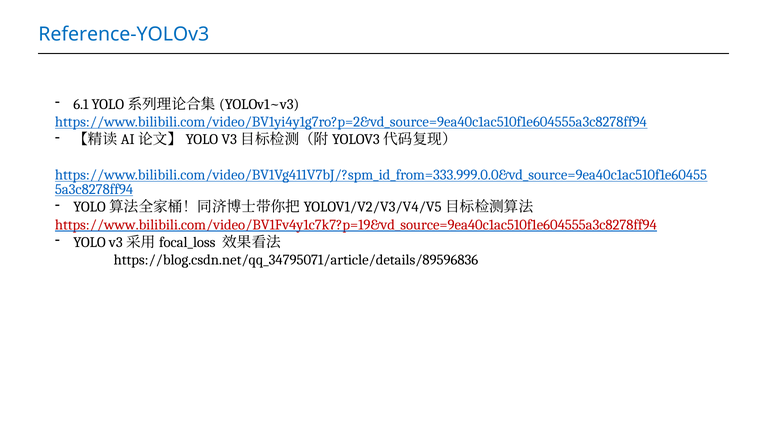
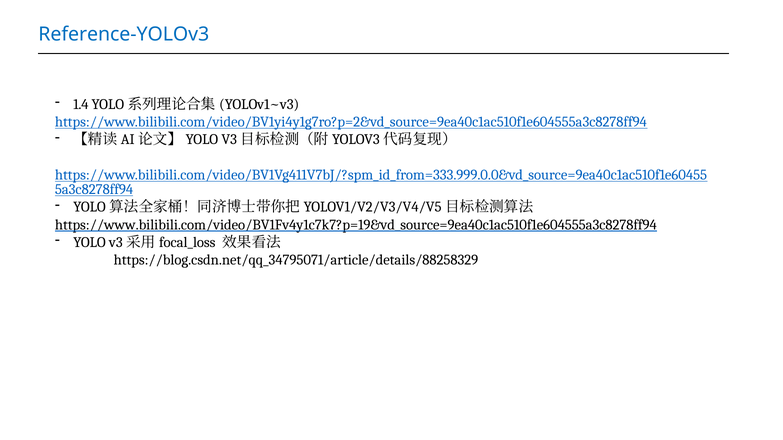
6.1: 6.1 -> 1.4 (81, 105)
https://www.bilibili.com/video/BV1Fv4y1c7k7?p=19&vd_source=9ea40c1ac510f1e604555a3c8278ff94 colour: red -> black (356, 225)
https://blog.csdn.net/qq_34795071/article/details/89596836: https://blog.csdn.net/qq_34795071/article/details/89596836 -> https://blog.csdn.net/qq_34795071/article/details/88258329 (296, 260)
